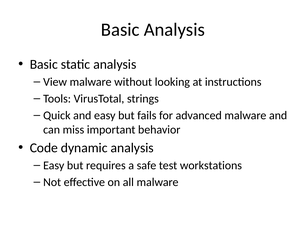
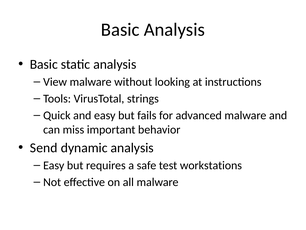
Code: Code -> Send (44, 148)
